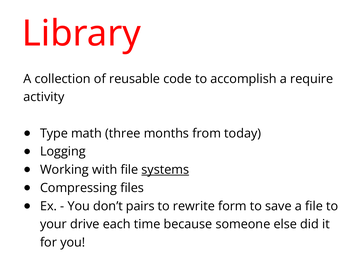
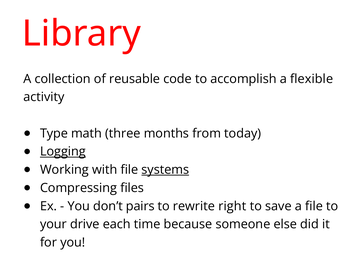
require: require -> flexible (312, 79)
Logging underline: none -> present (63, 152)
form: form -> right (232, 206)
